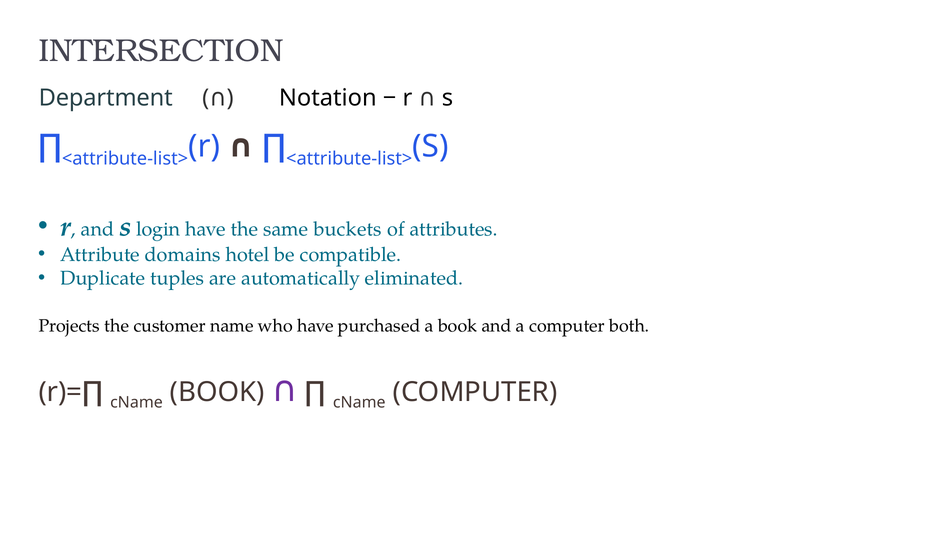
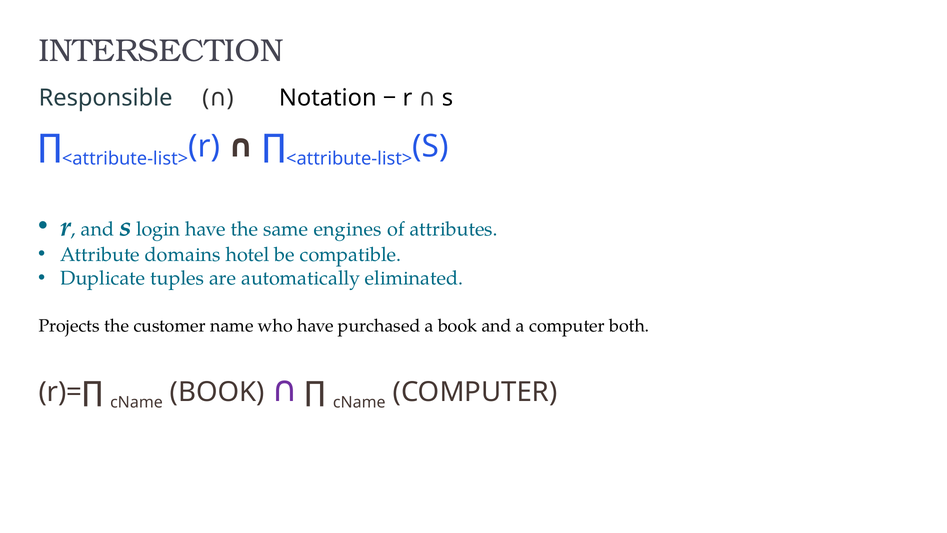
Department: Department -> Responsible (106, 98)
buckets: buckets -> engines (348, 229)
